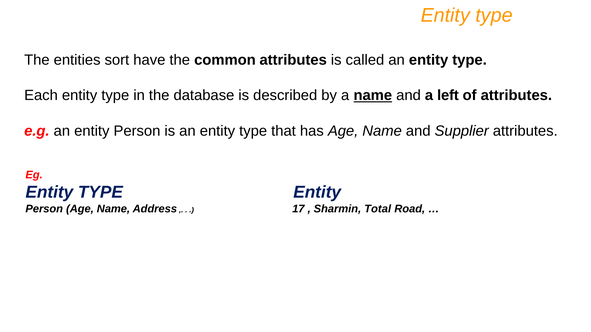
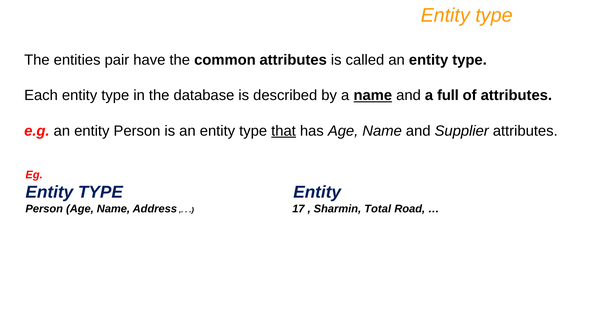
sort: sort -> pair (117, 60)
left: left -> full (448, 96)
that underline: none -> present (284, 131)
